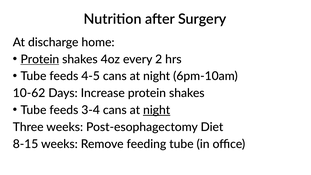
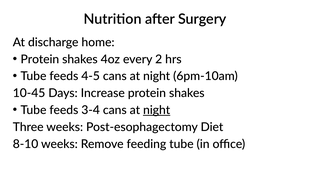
Protein underline: present -> none (40, 59)
10-62: 10-62 -> 10-45 (29, 93)
8-15: 8-15 -> 8-10 (26, 144)
